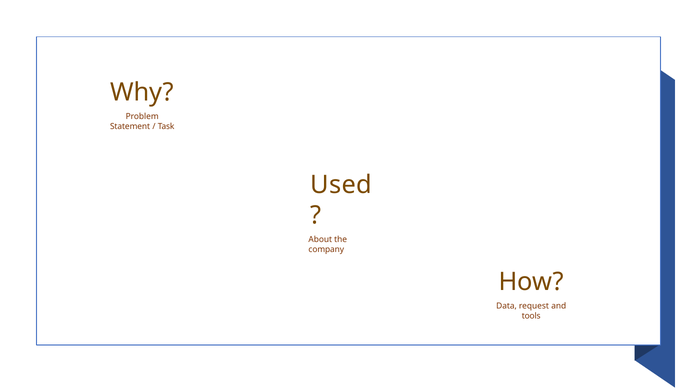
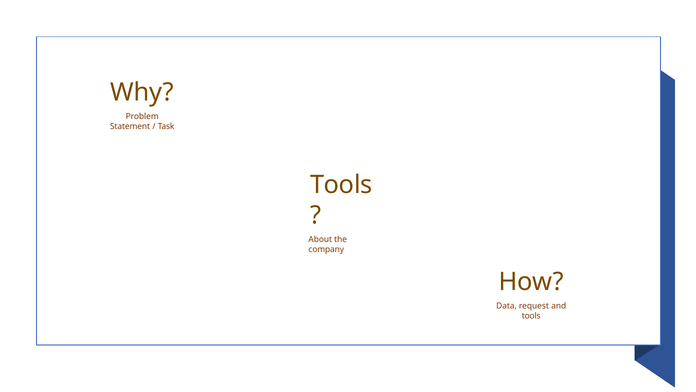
Used: Used -> Tools (341, 185)
